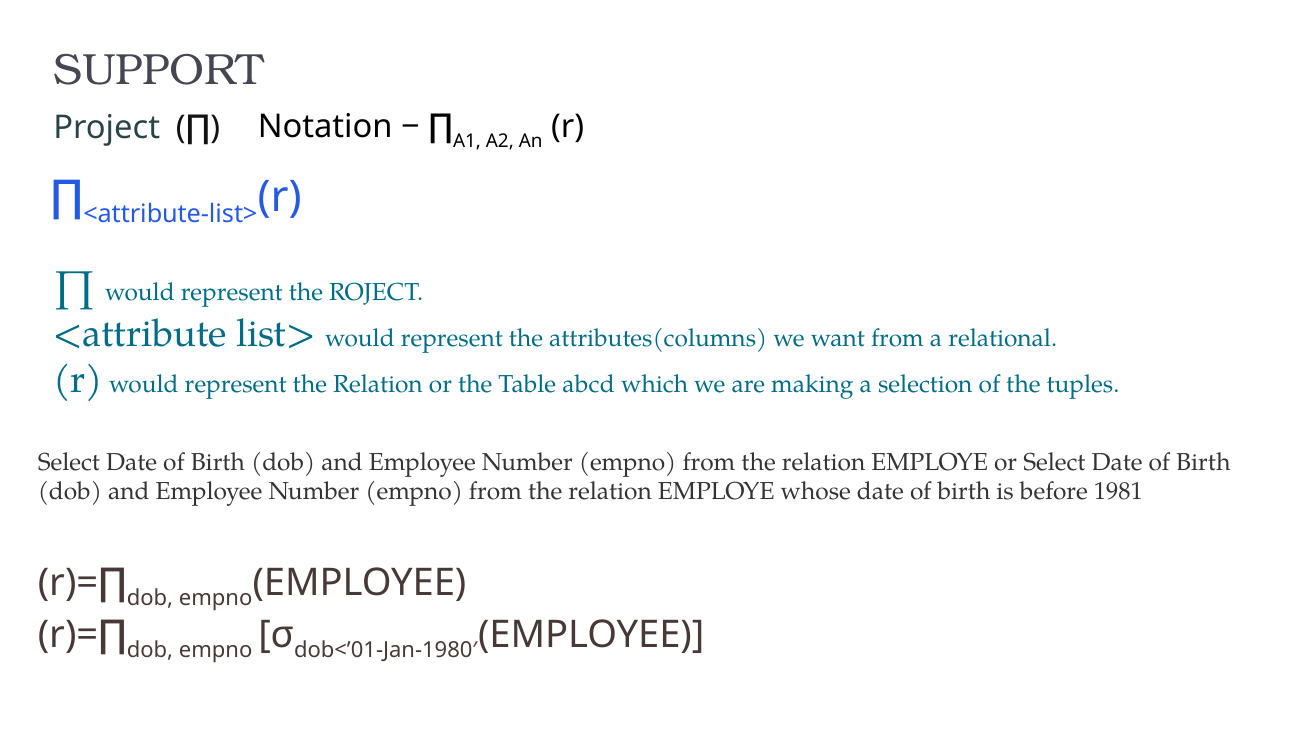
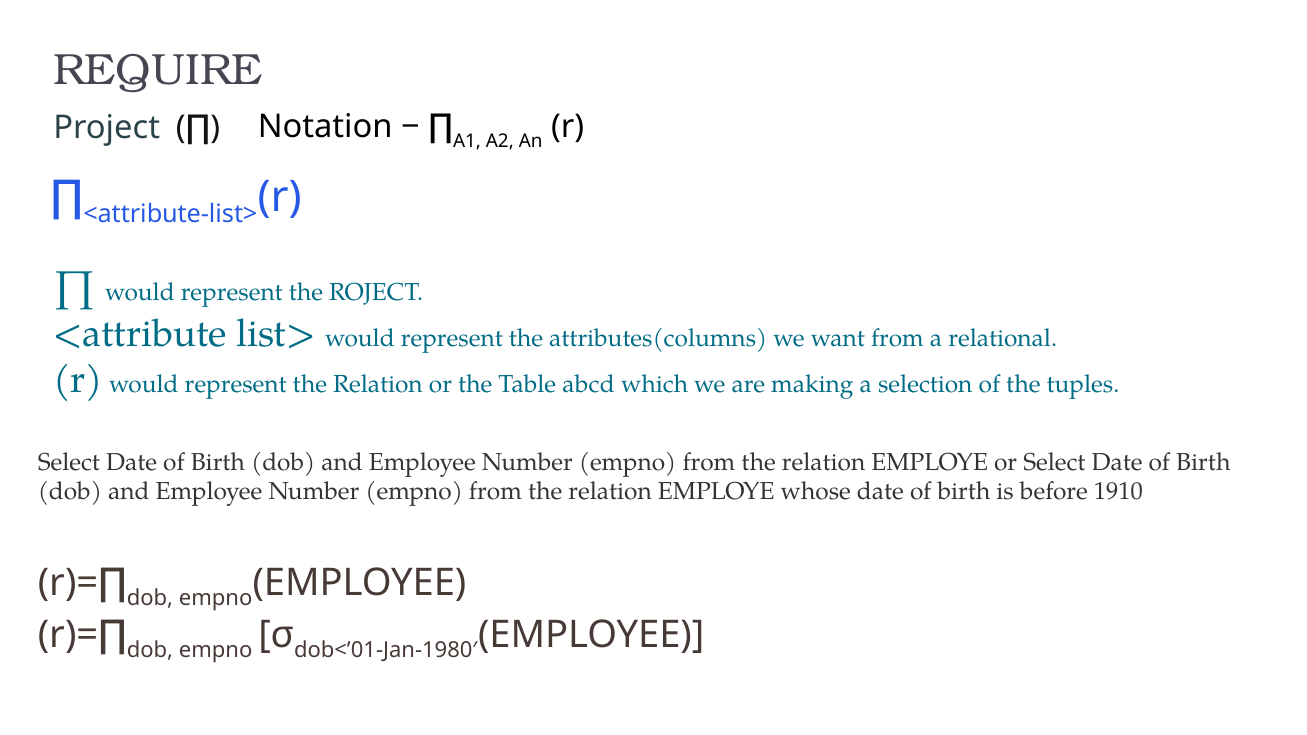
SUPPORT: SUPPORT -> REQUIRE (158, 70)
1981: 1981 -> 1910 (1118, 492)
